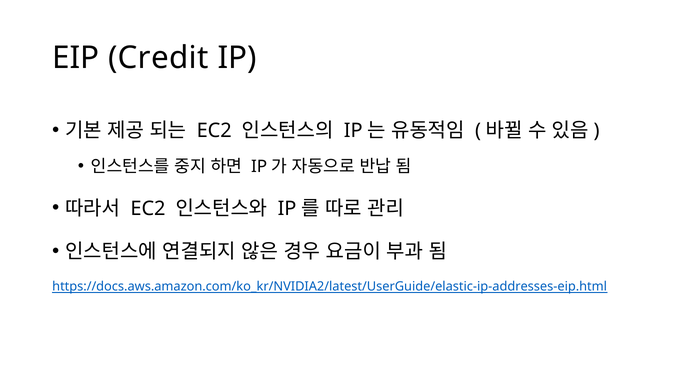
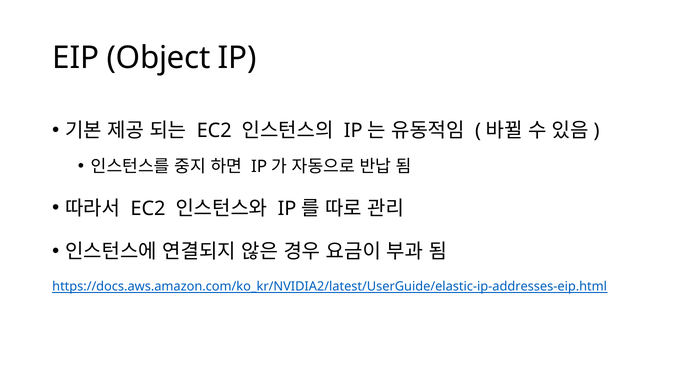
Credit: Credit -> Object (159, 58)
